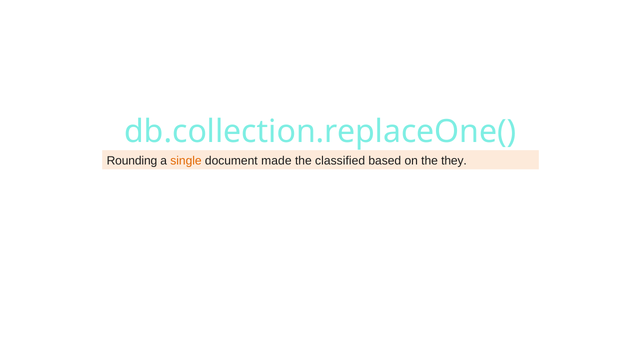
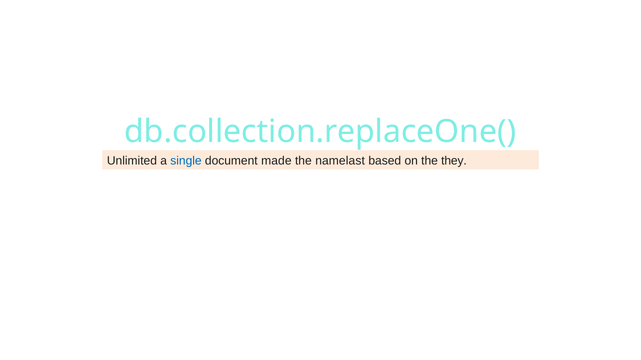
Rounding: Rounding -> Unlimited (132, 161)
single colour: orange -> blue (186, 161)
classified: classified -> namelast (340, 161)
